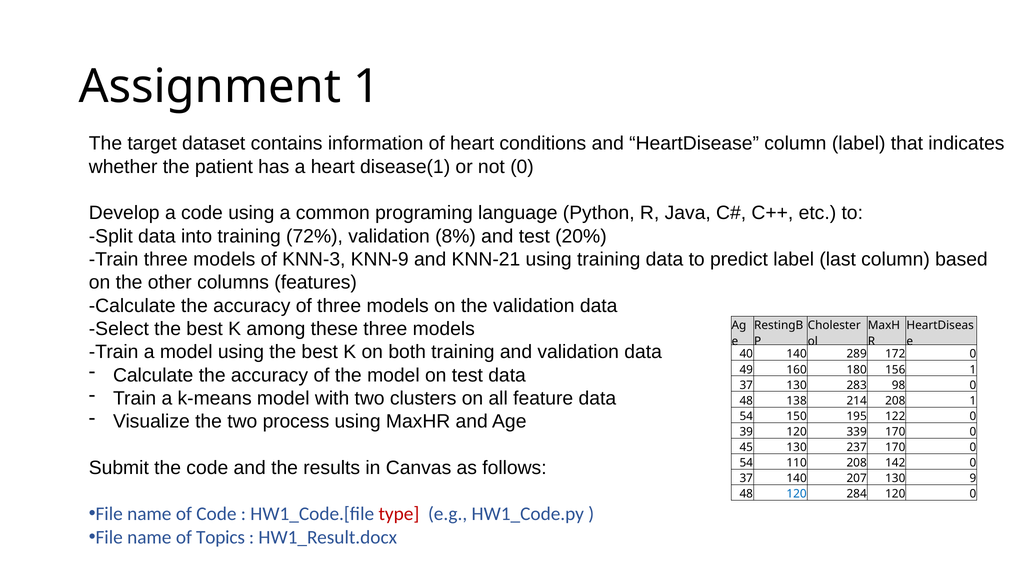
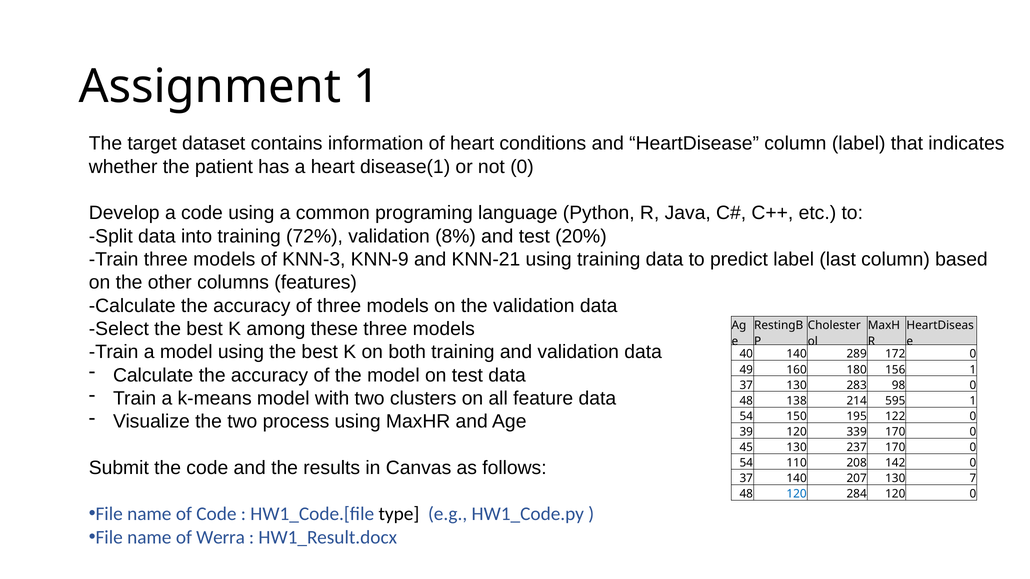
214 208: 208 -> 595 (895, 401)
9: 9 -> 7 (973, 479)
type colour: red -> black (399, 514)
Topics: Topics -> Werra (221, 538)
